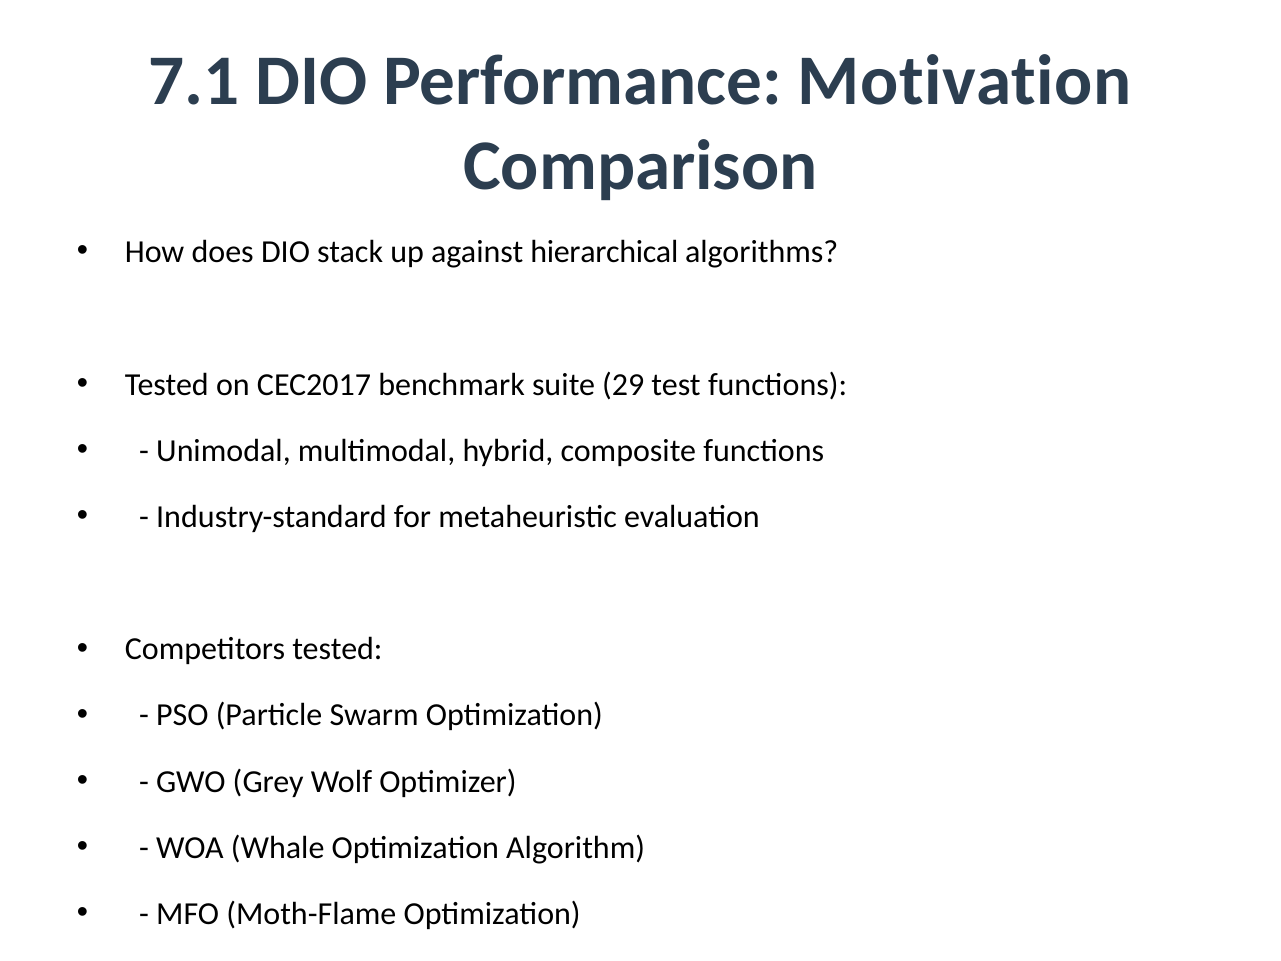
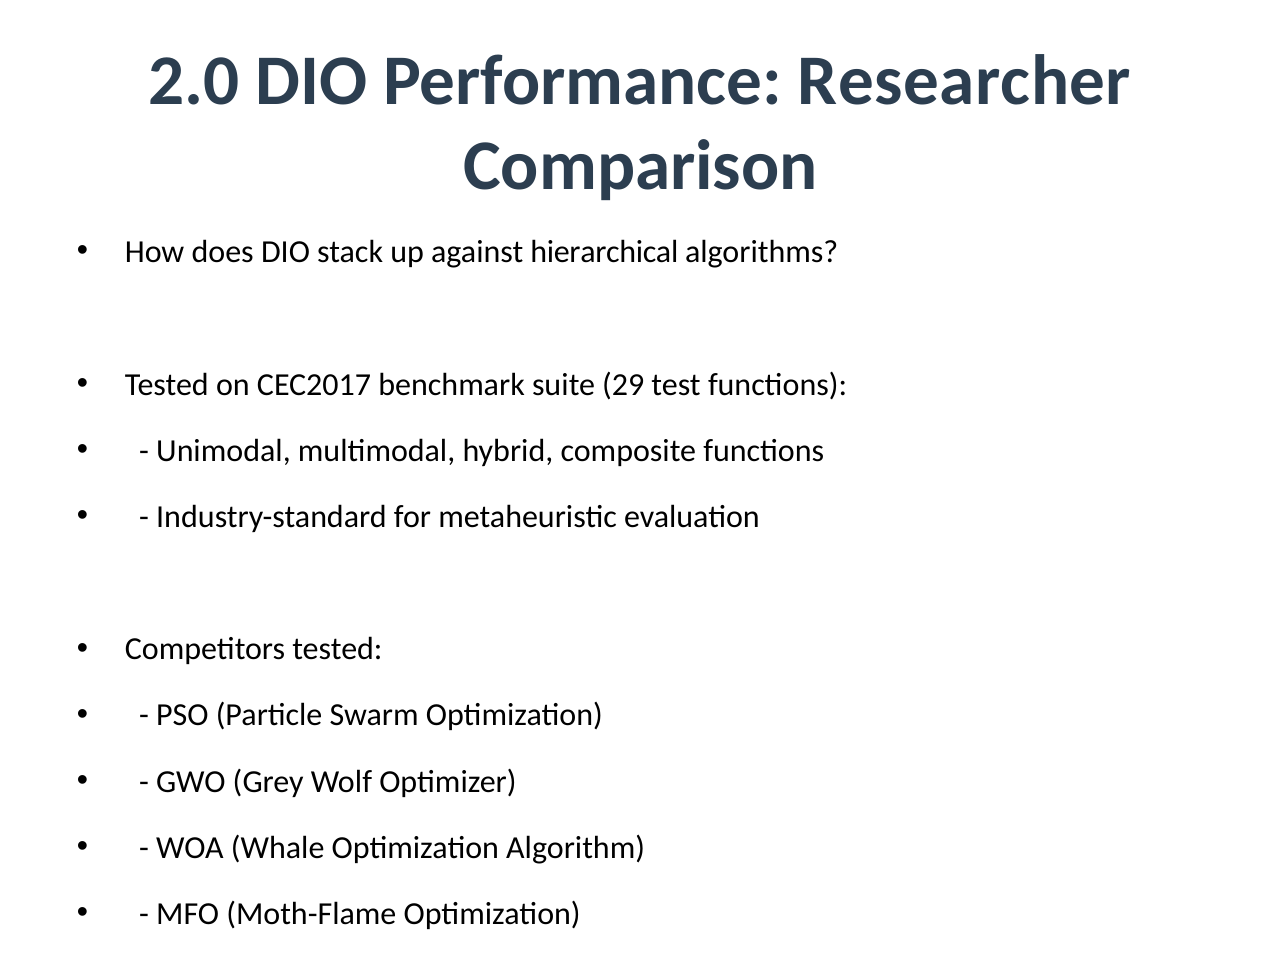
7.1: 7.1 -> 2.0 (194, 81)
Motivation: Motivation -> Researcher (965, 81)
